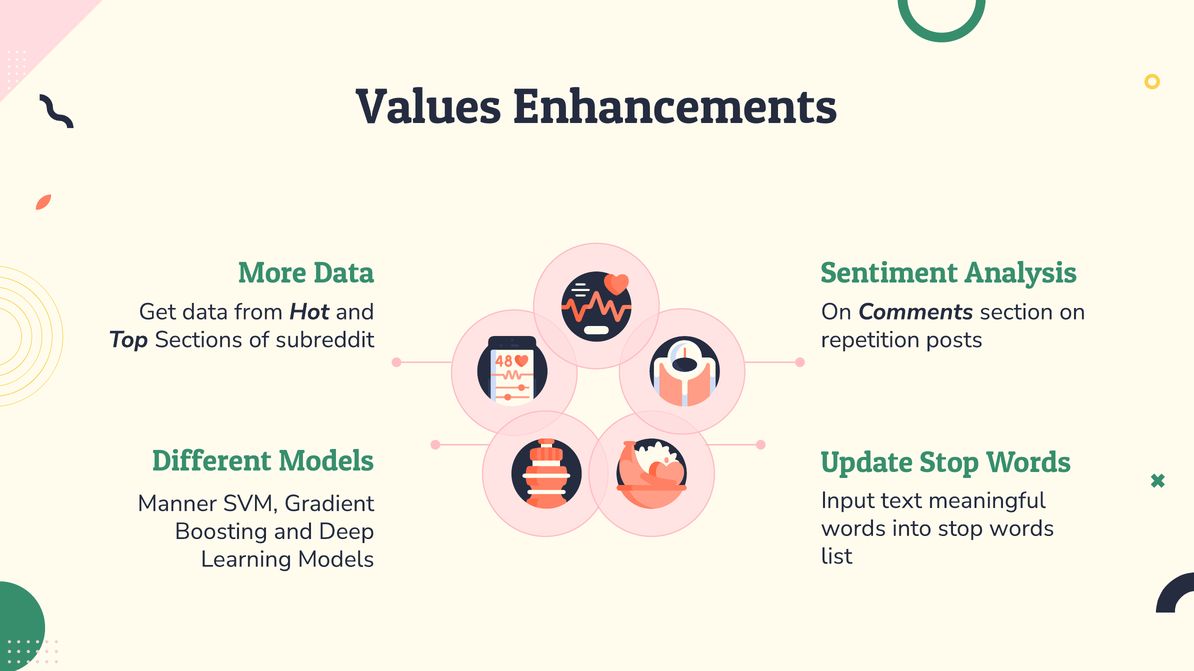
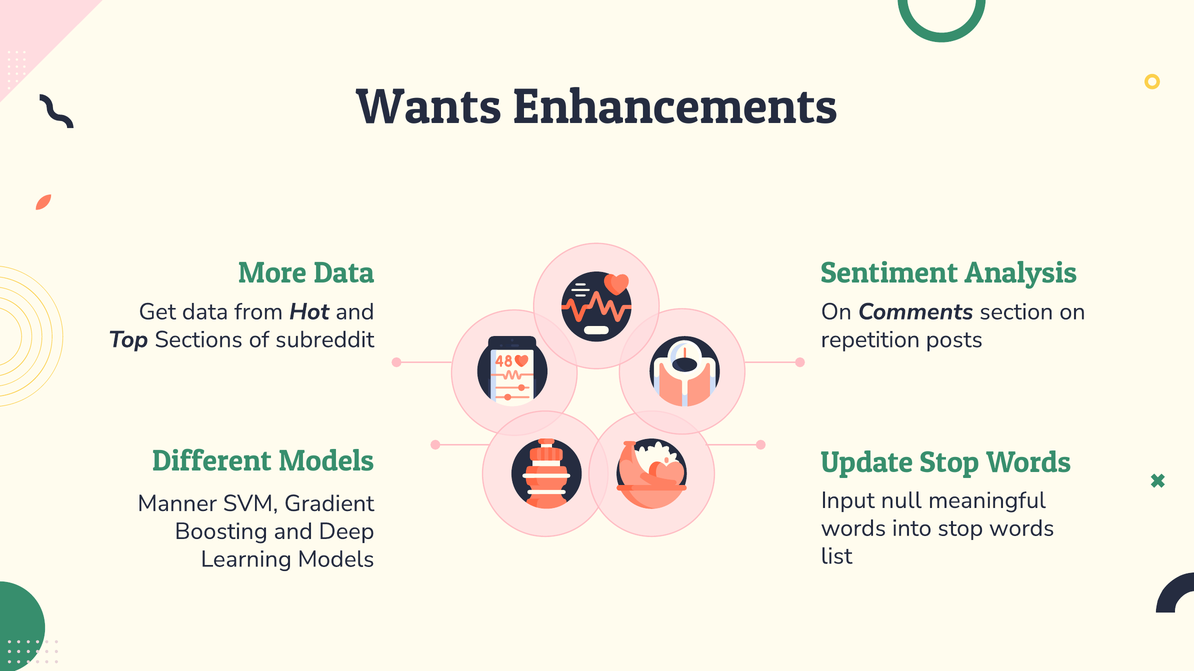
Values: Values -> Wants (429, 107)
text: text -> null (901, 501)
